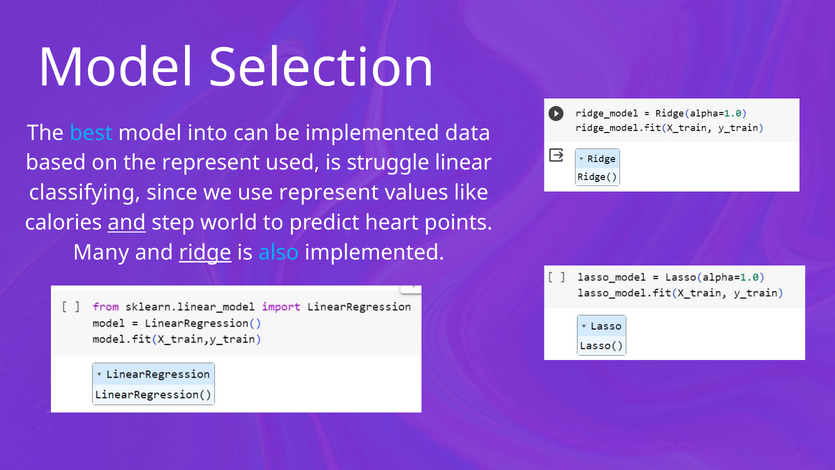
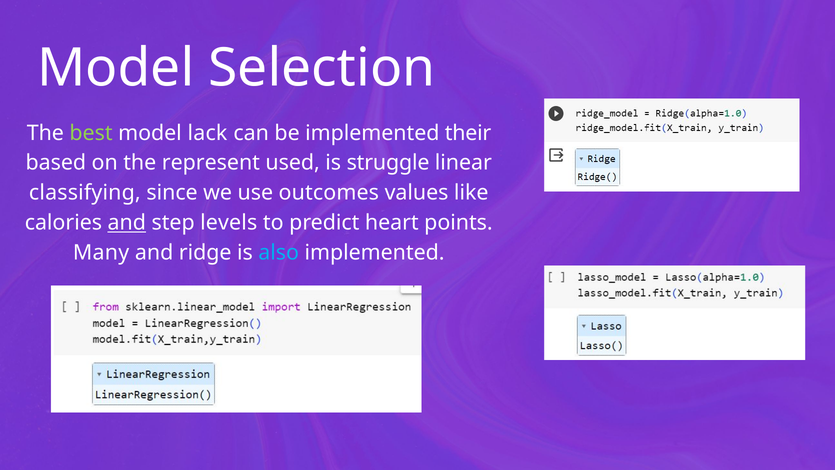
best colour: light blue -> light green (91, 133)
into: into -> lack (207, 133)
data: data -> their (468, 133)
use represent: represent -> outcomes (329, 193)
world: world -> levels (229, 223)
ridge underline: present -> none (205, 252)
